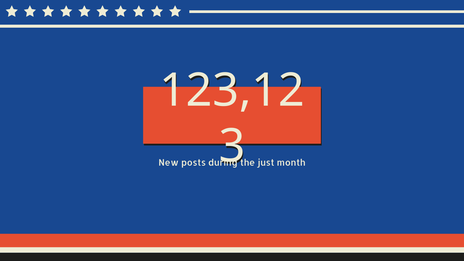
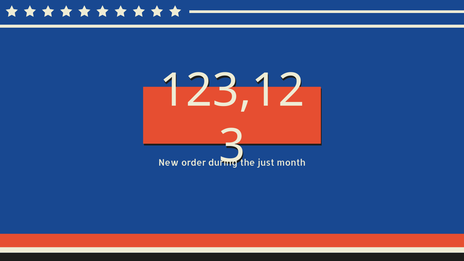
posts: posts -> order (194, 163)
